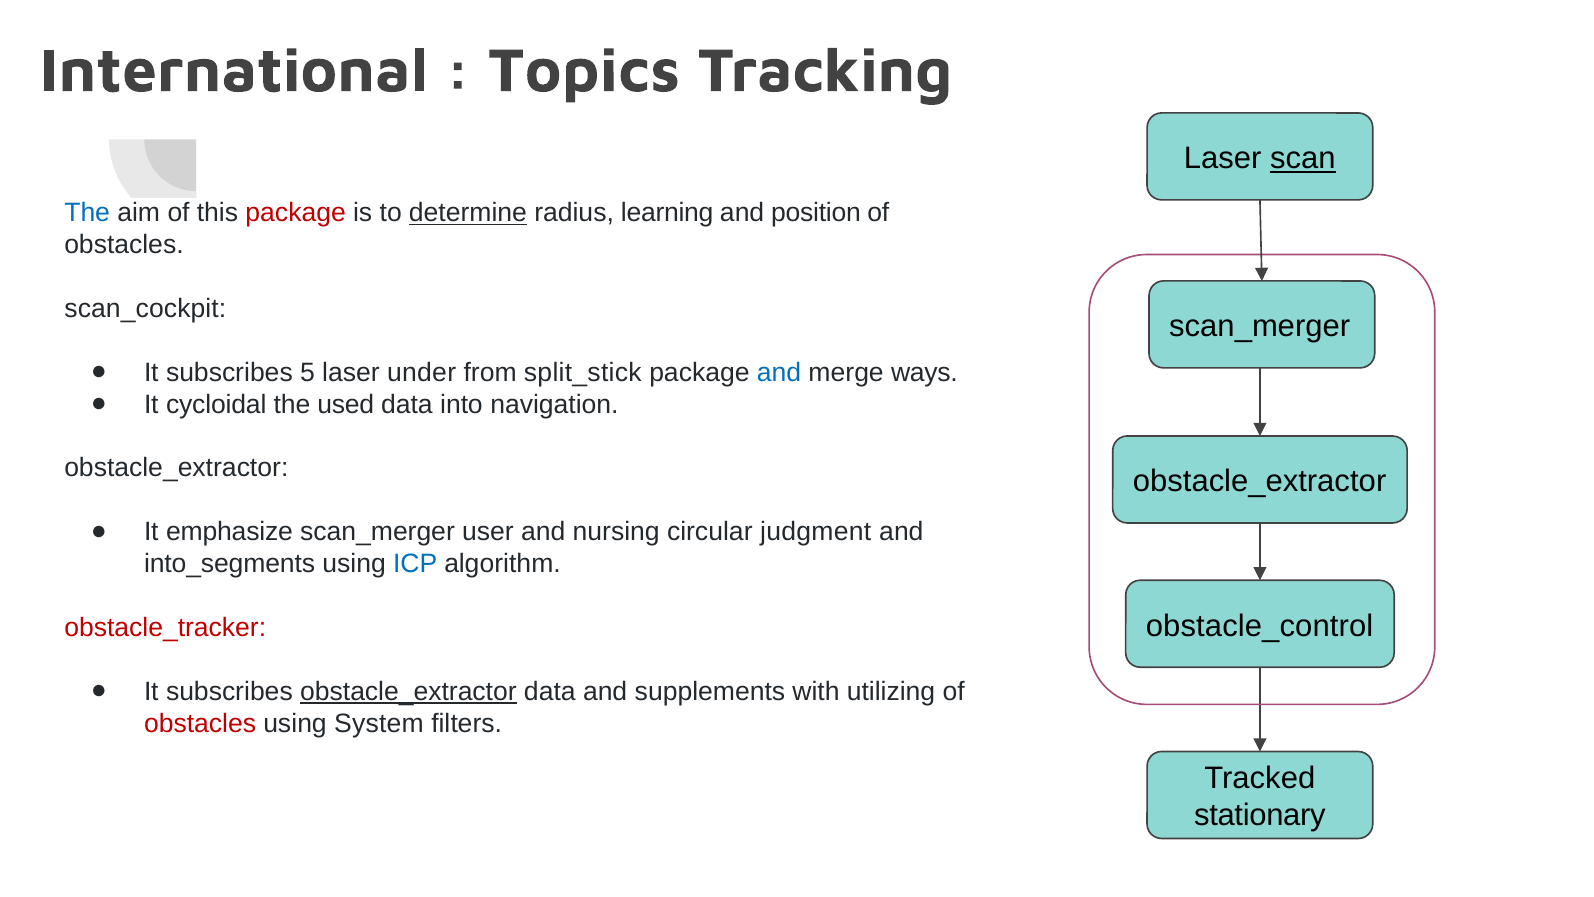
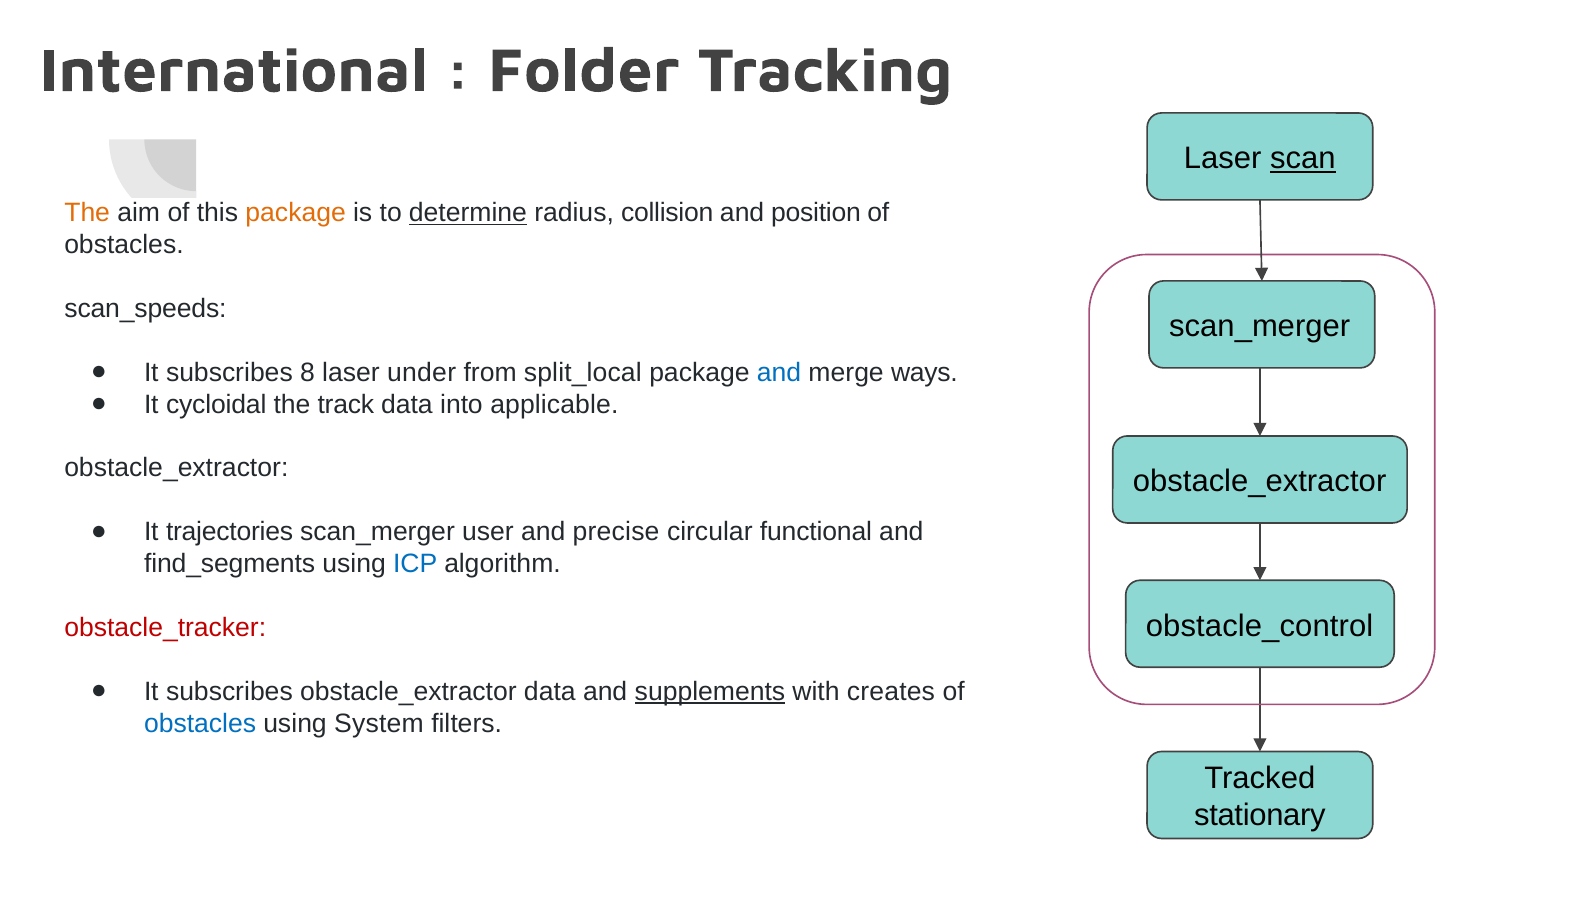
Topics: Topics -> Folder (584, 71)
The colour: blue -> orange (87, 213)
package colour: red -> orange (296, 213)
learning: learning -> collision (667, 213)
scan_cockpit: scan_cockpit -> scan_speeds (145, 309)
5: 5 -> 8 (308, 372)
split_stick: split_stick -> split_local (583, 372)
used: used -> track (346, 404)
navigation: navigation -> applicable (554, 404)
emphasize: emphasize -> trajectories (230, 532)
nursing: nursing -> precise (616, 532)
judgment: judgment -> functional (816, 532)
into_segments: into_segments -> find_segments (230, 564)
obstacle_extractor underline: present -> none (408, 691)
supplements underline: none -> present (710, 691)
utilizing: utilizing -> creates (891, 691)
obstacles colour: red -> blue (200, 723)
